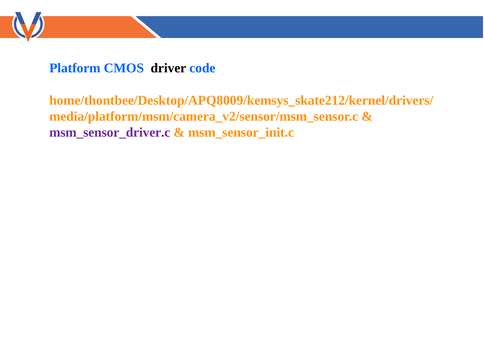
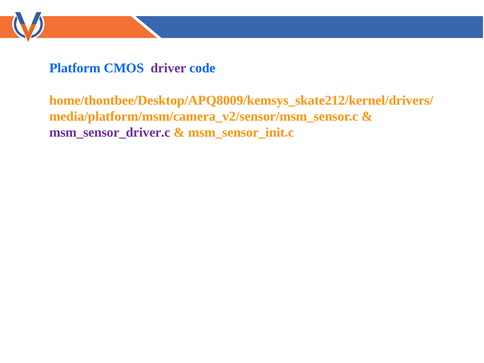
driver colour: black -> purple (168, 68)
